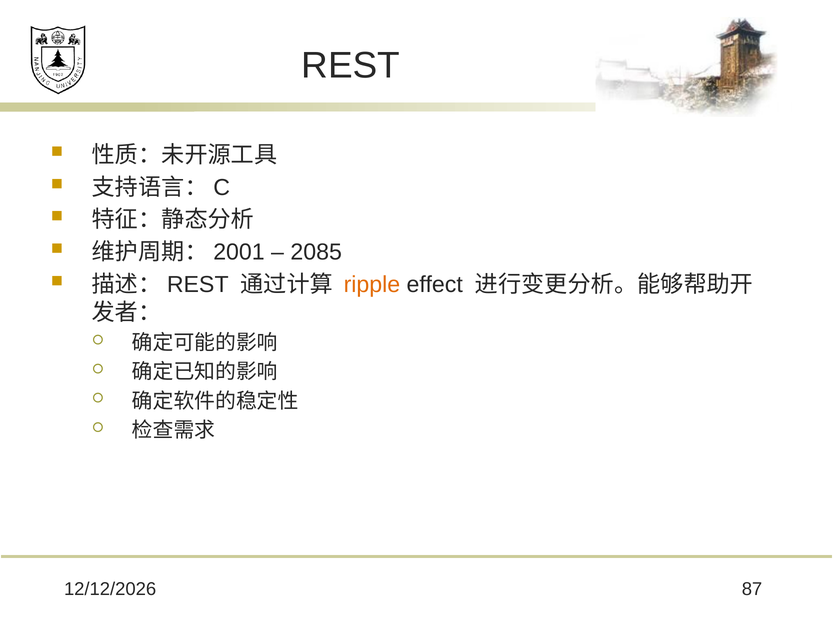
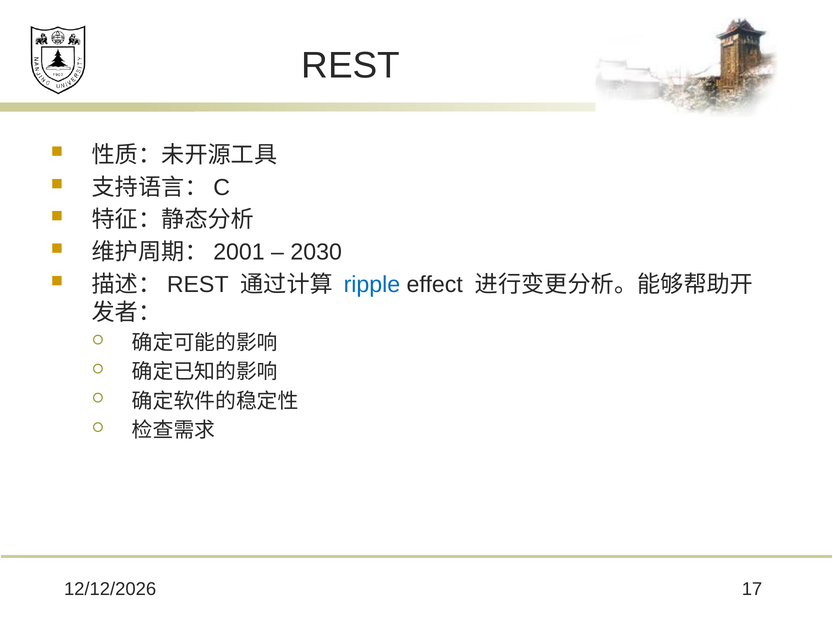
2085: 2085 -> 2030 (316, 252)
ripple colour: orange -> blue (372, 284)
87: 87 -> 17 (752, 589)
